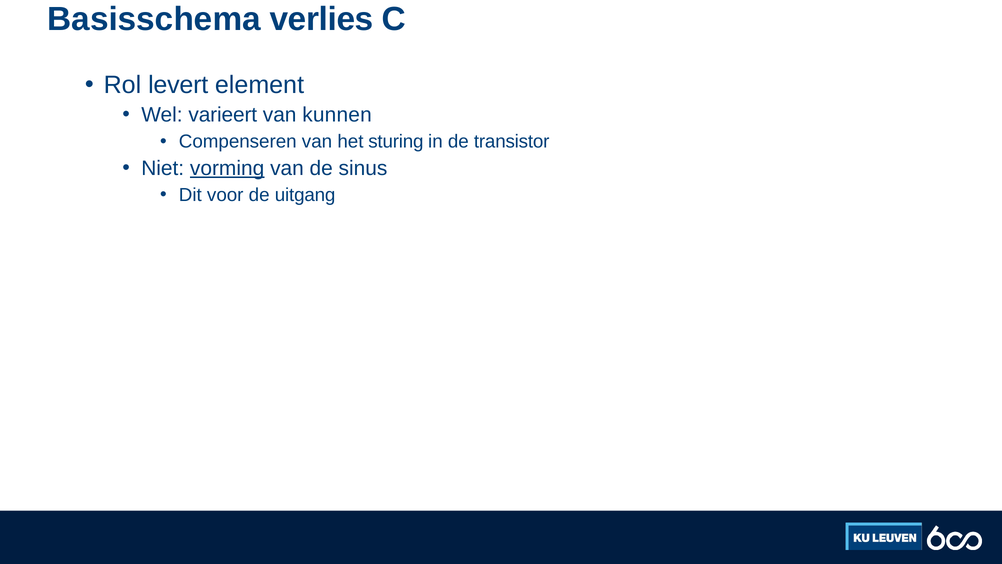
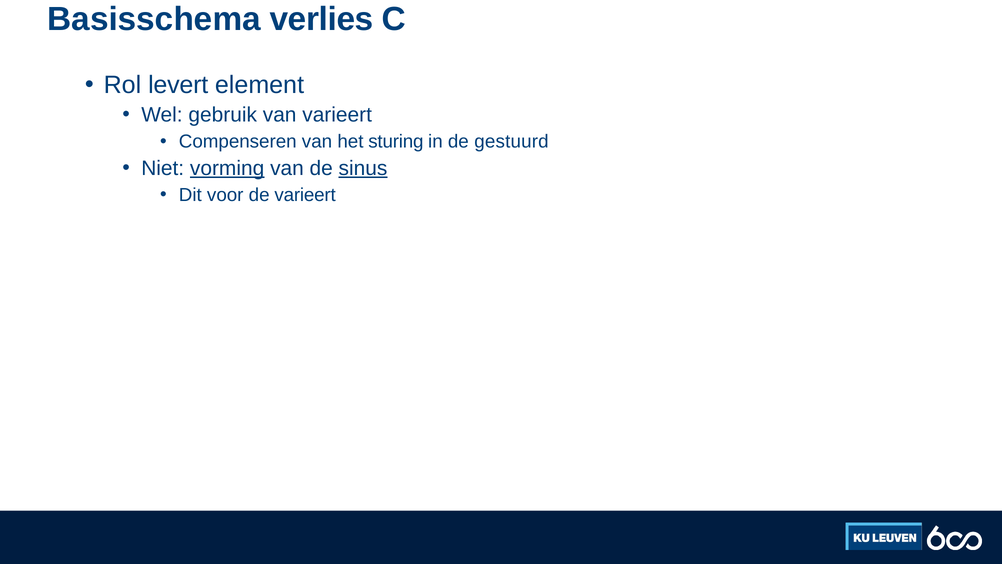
varieert: varieert -> gebruik (223, 115)
van kunnen: kunnen -> varieert (337, 115)
transistor: transistor -> gestuurd (511, 141)
sinus underline: none -> present (363, 168)
de uitgang: uitgang -> varieert (305, 195)
